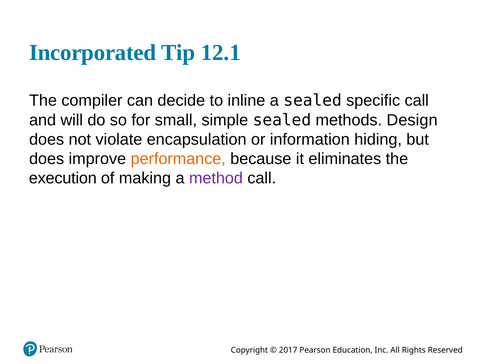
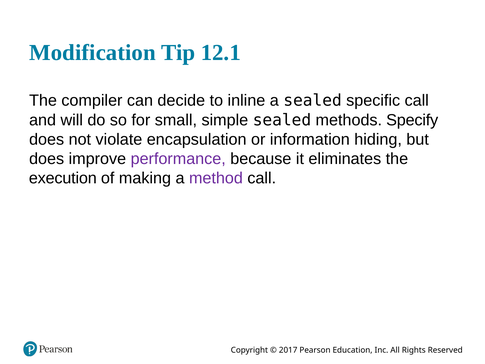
Incorporated: Incorporated -> Modification (92, 53)
Design: Design -> Specify (412, 120)
performance colour: orange -> purple (178, 159)
